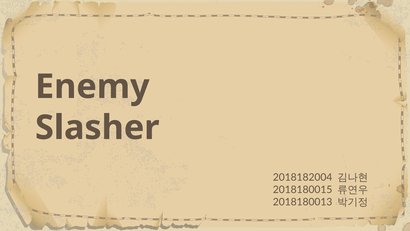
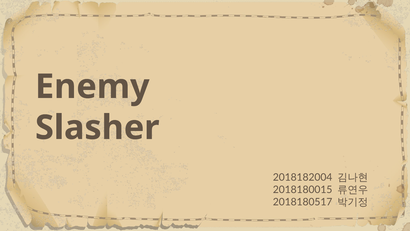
2018180013: 2018180013 -> 2018180517 (303, 202)
